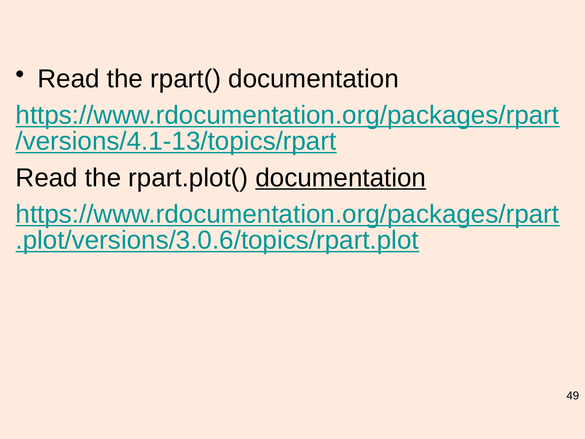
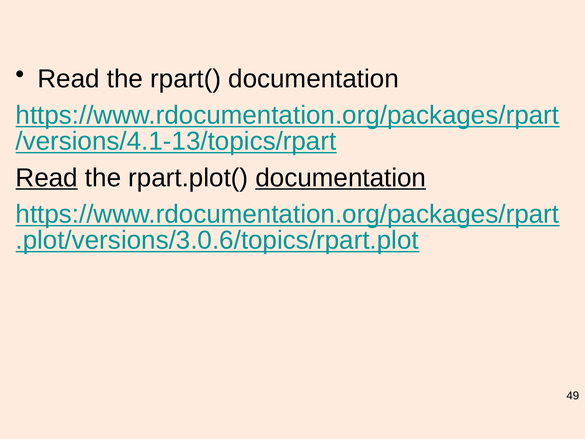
Read underline: none -> present (47, 178)
